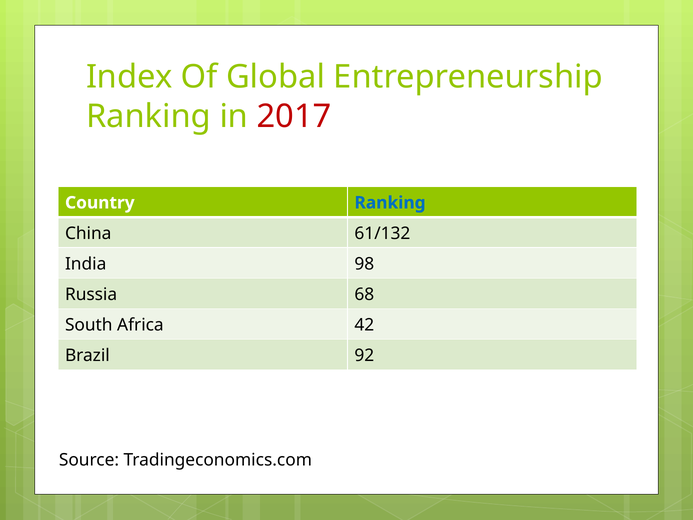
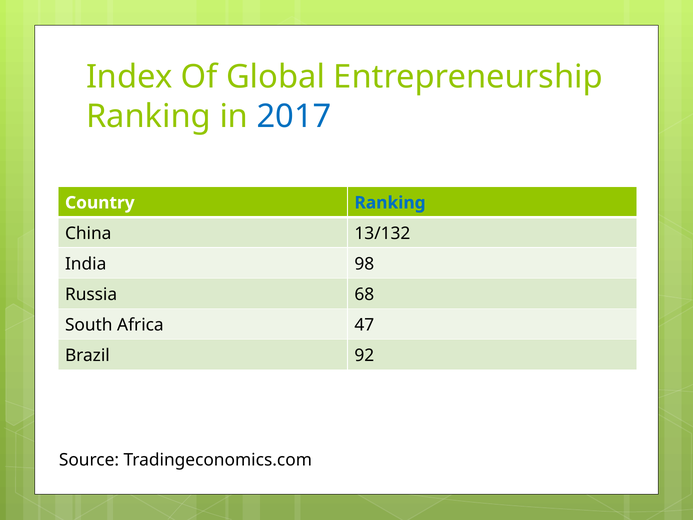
2017 colour: red -> blue (294, 116)
61/132: 61/132 -> 13/132 (382, 233)
42: 42 -> 47 (364, 325)
